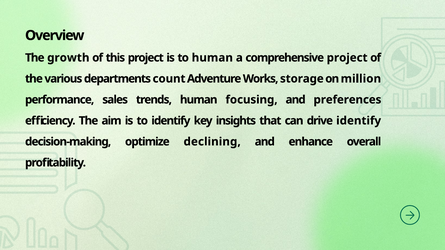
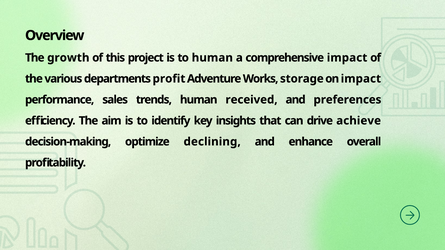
comprehensive project: project -> impact (347, 58)
count: count -> profit (169, 79)
on million: million -> impact (361, 79)
focusing: focusing -> received (252, 100)
drive identify: identify -> achieve (359, 121)
